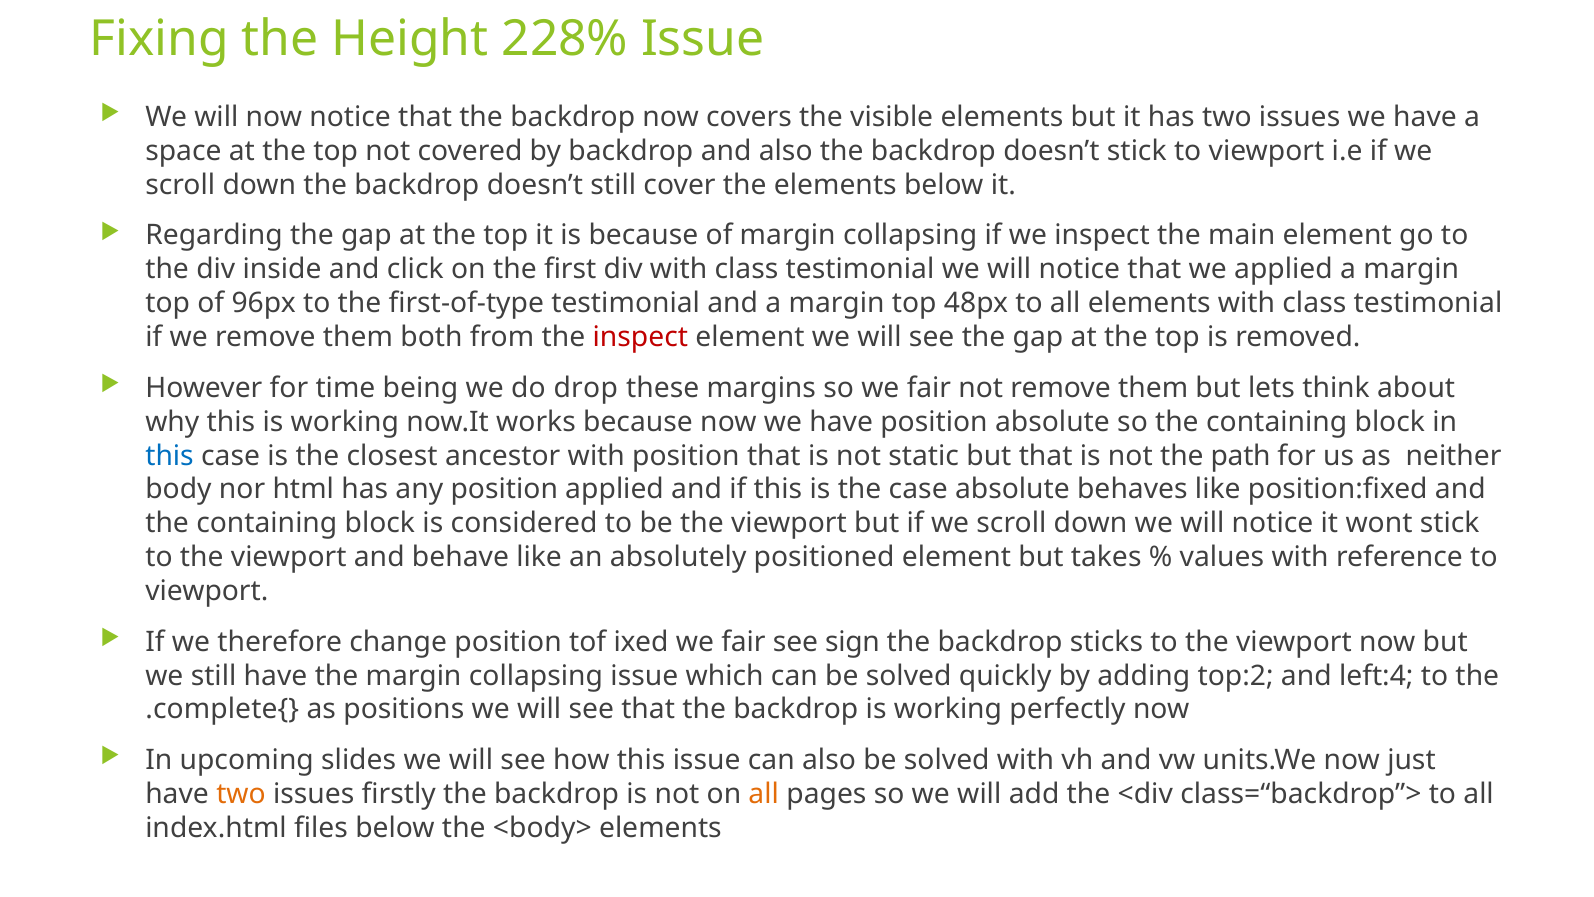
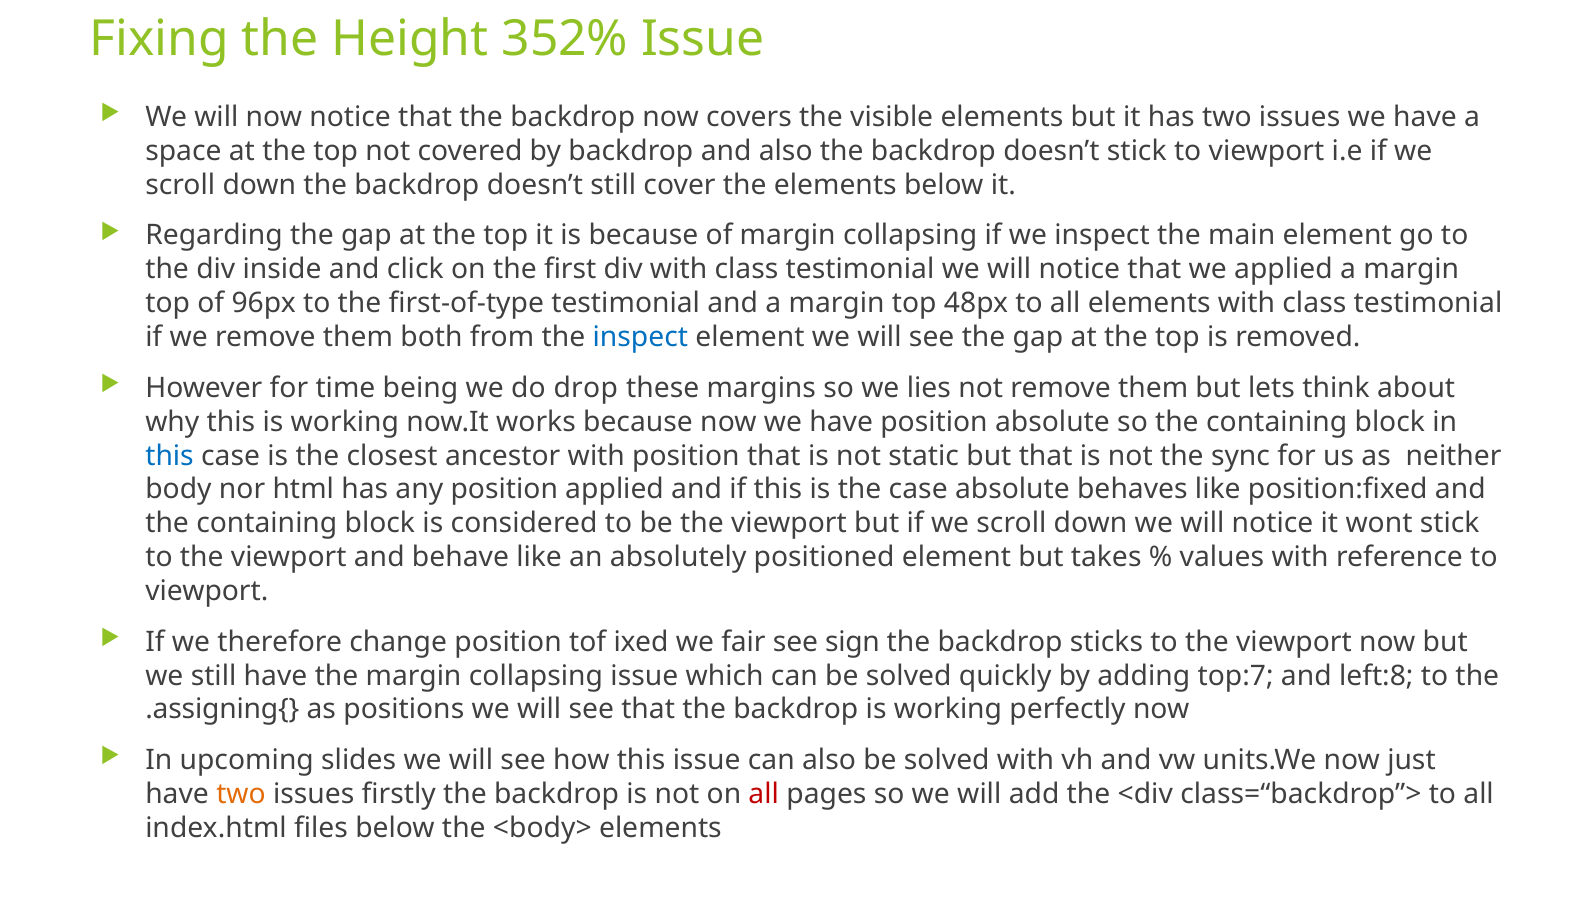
228%: 228% -> 352% (565, 39)
inspect colour: red -> blue (640, 337)
so we fair: fair -> lies (929, 388)
path: path -> sync (1240, 456)
top:2: top:2 -> top:7 (1236, 675)
left:4: left:4 -> left:8 (1376, 675)
.complete{: .complete{ -> .assigning{ (222, 709)
all colour: orange -> red (764, 794)
